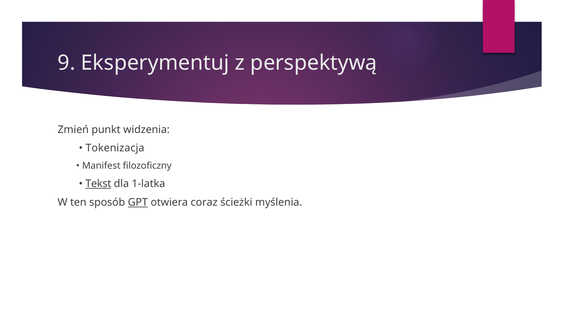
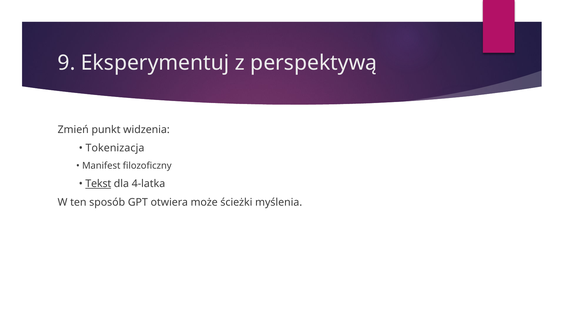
1-latka: 1-latka -> 4-latka (148, 184)
GPT underline: present -> none (138, 202)
coraz: coraz -> może (204, 202)
